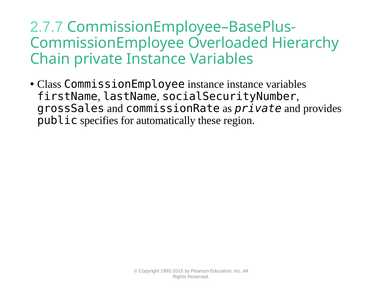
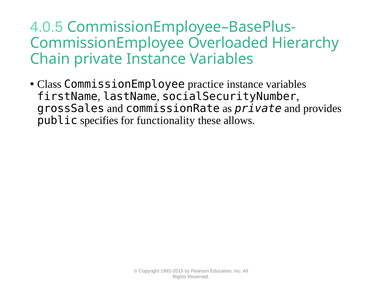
2.7.7: 2.7.7 -> 4.0.5 (47, 27)
CommissionEmployee instance: instance -> practice (206, 84)
automatically: automatically -> functionality (166, 120)
region: region -> allows (239, 120)
